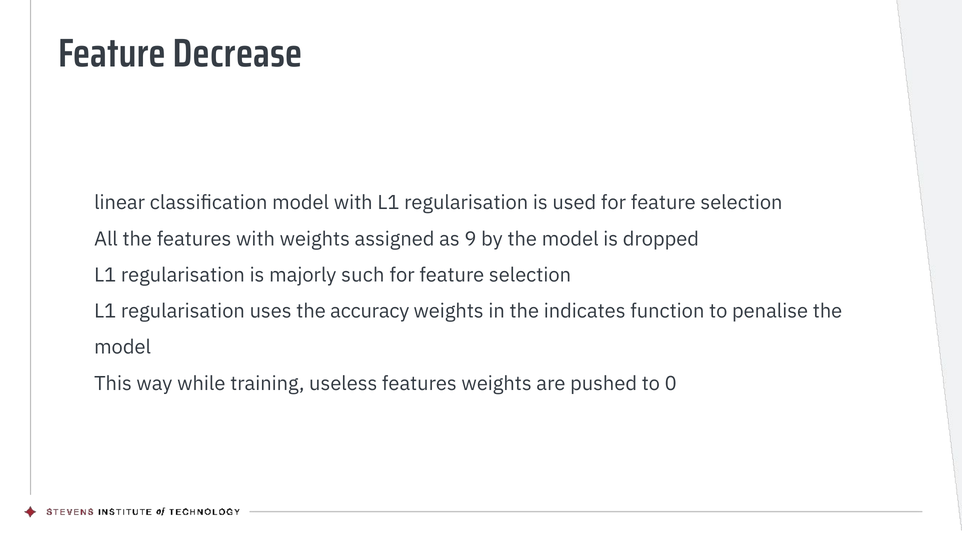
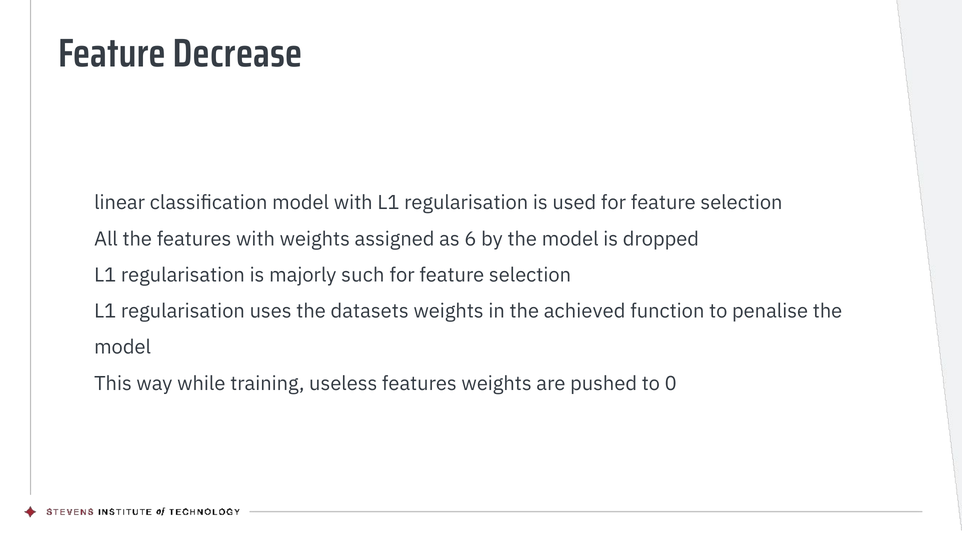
9: 9 -> 6 (470, 239)
accuracy: accuracy -> datasets (370, 311)
indicates: indicates -> achieved (585, 311)
